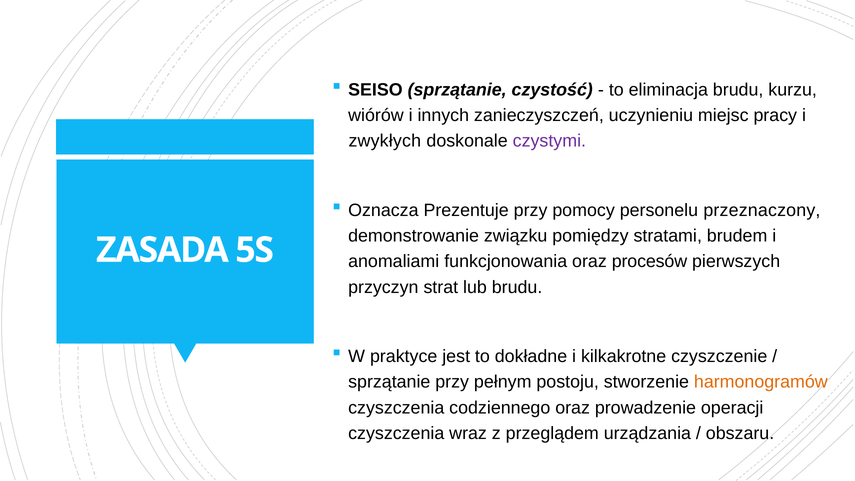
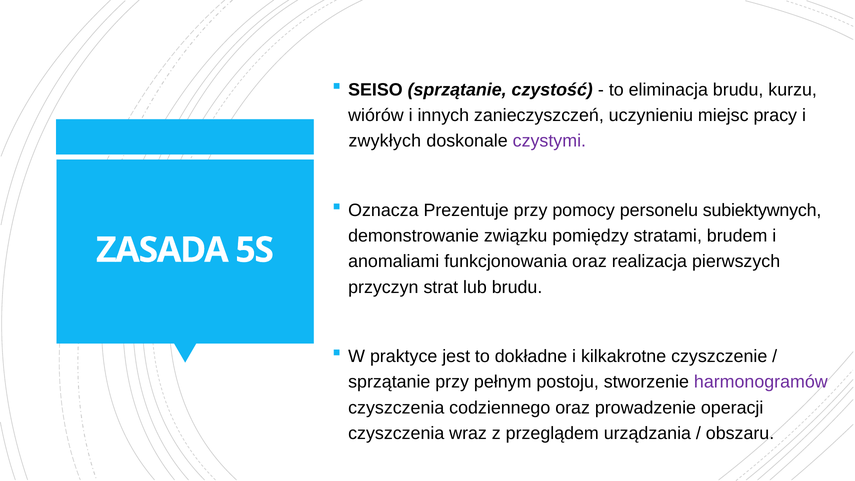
przeznaczony: przeznaczony -> subiektywnych (762, 210)
procesów: procesów -> realizacja (649, 261)
harmonogramów colour: orange -> purple (761, 382)
